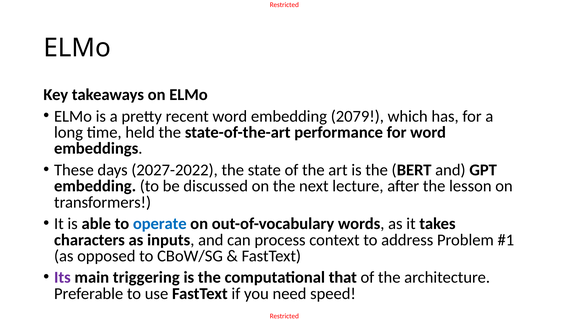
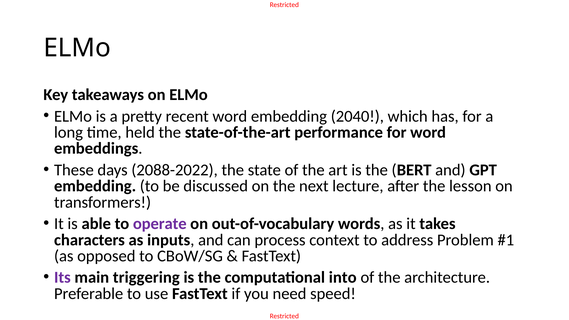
2079: 2079 -> 2040 (357, 116)
2027-2022: 2027-2022 -> 2088-2022 (175, 170)
operate colour: blue -> purple (160, 224)
that: that -> into (343, 278)
